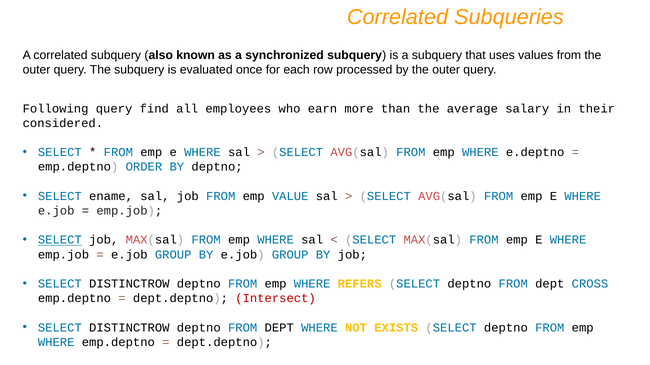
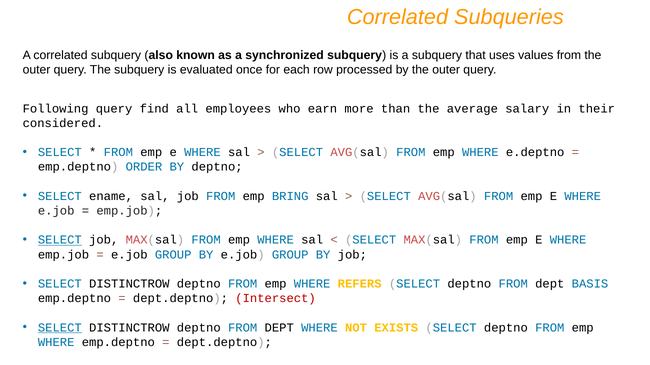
VALUE: VALUE -> BRING (290, 196)
CROSS: CROSS -> BASIS (590, 284)
SELECT underline: none -> present (60, 328)
